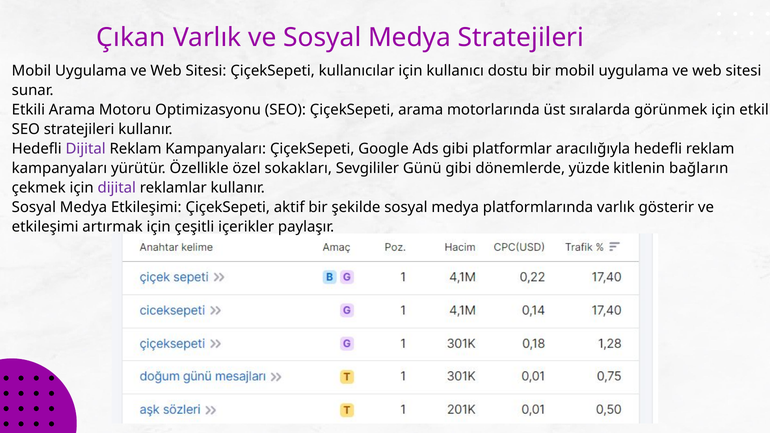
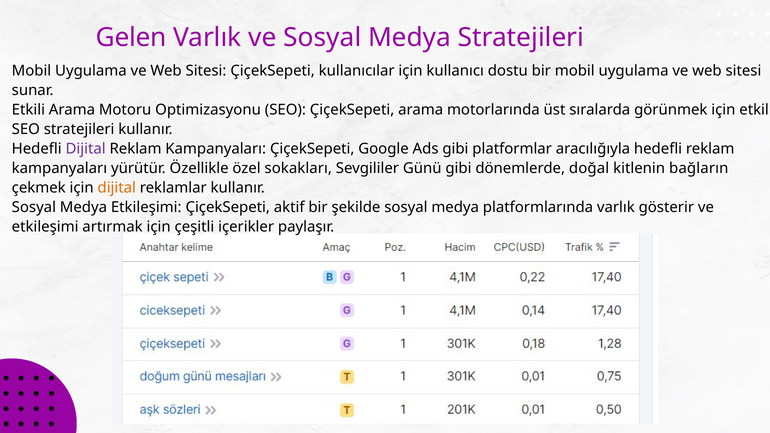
Çıkan: Çıkan -> Gelen (131, 38)
yüzde: yüzde -> doğal (589, 168)
dijital colour: purple -> orange (117, 188)
